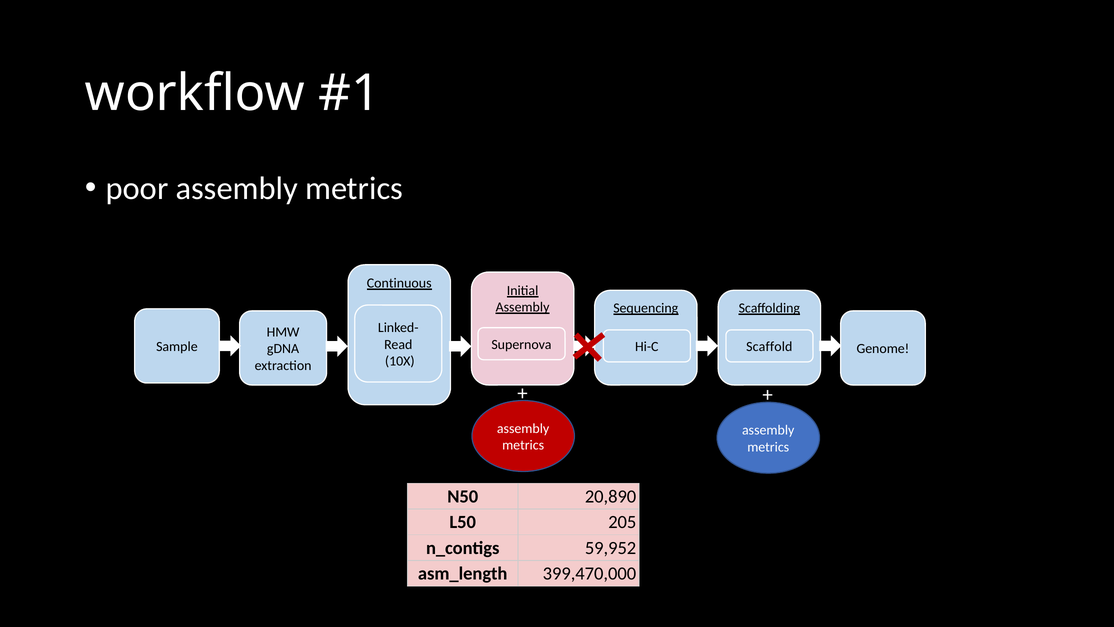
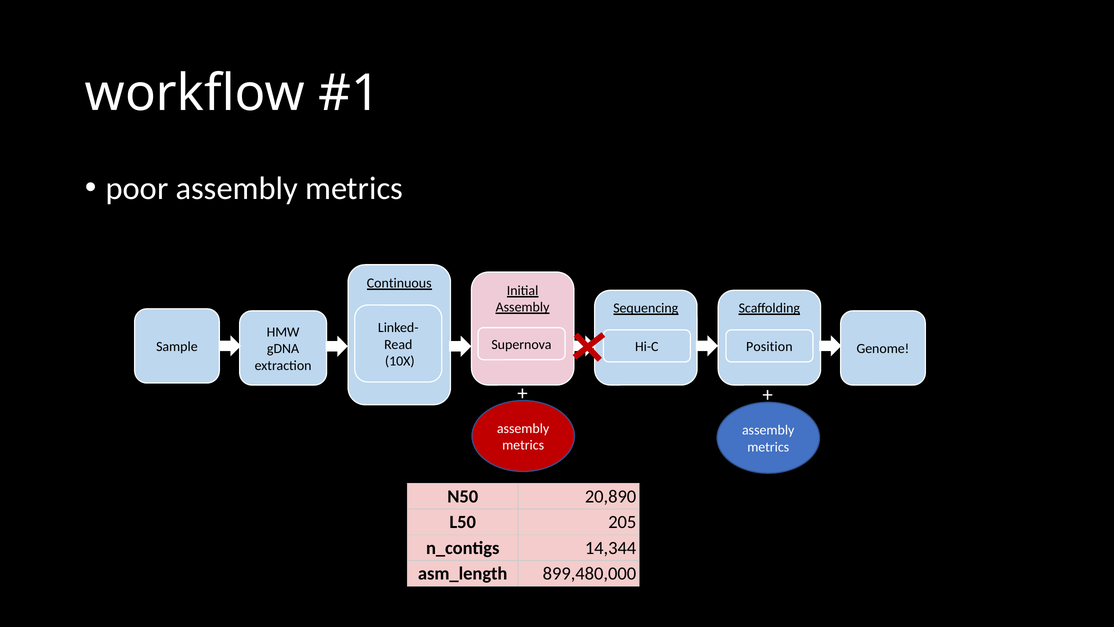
Scaffold: Scaffold -> Position (769, 347)
59,952: 59,952 -> 14,344 (611, 548)
399,470,000: 399,470,000 -> 899,480,000 (589, 573)
